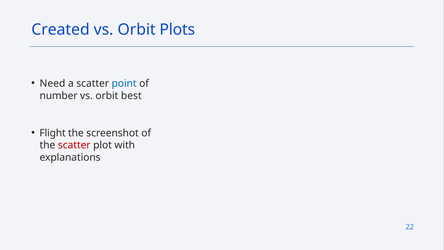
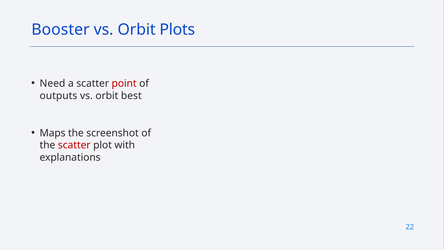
Created: Created -> Booster (60, 30)
point colour: blue -> red (124, 83)
number: number -> outputs (59, 96)
Flight: Flight -> Maps (53, 133)
